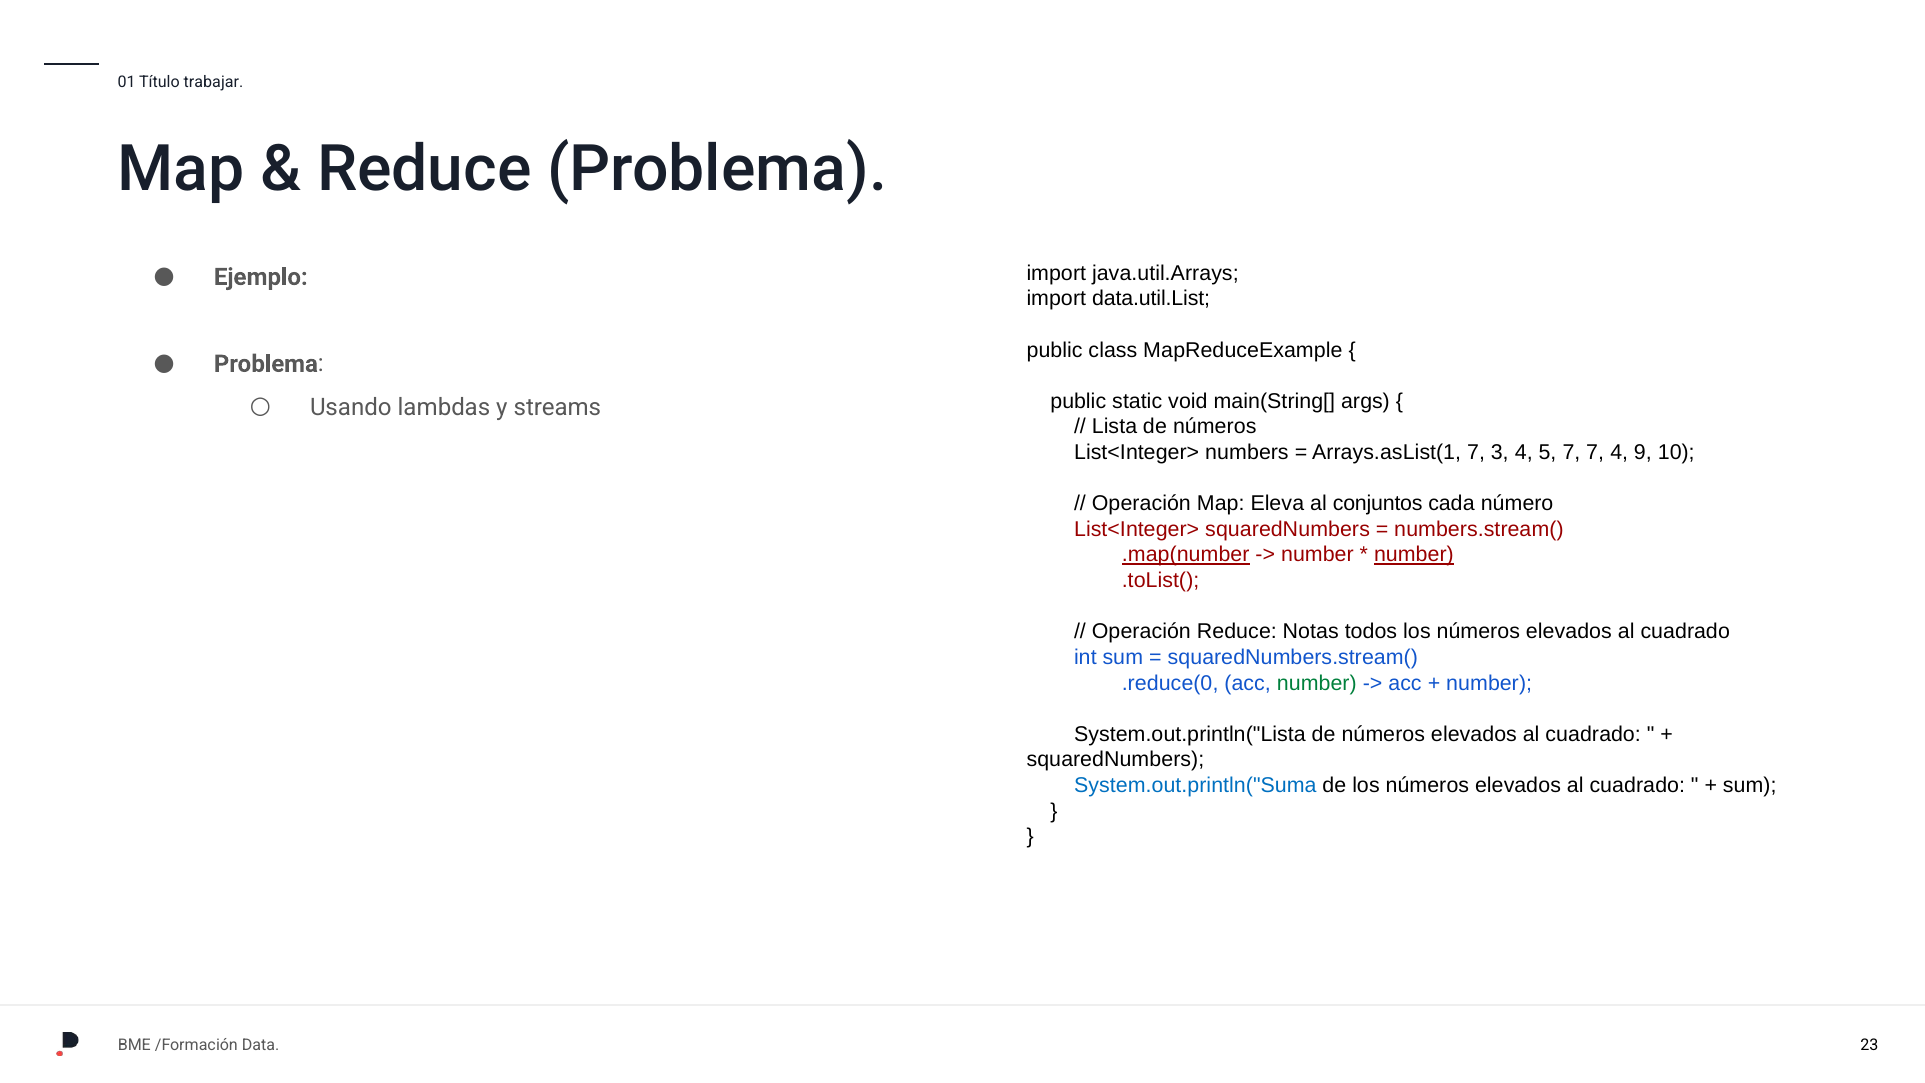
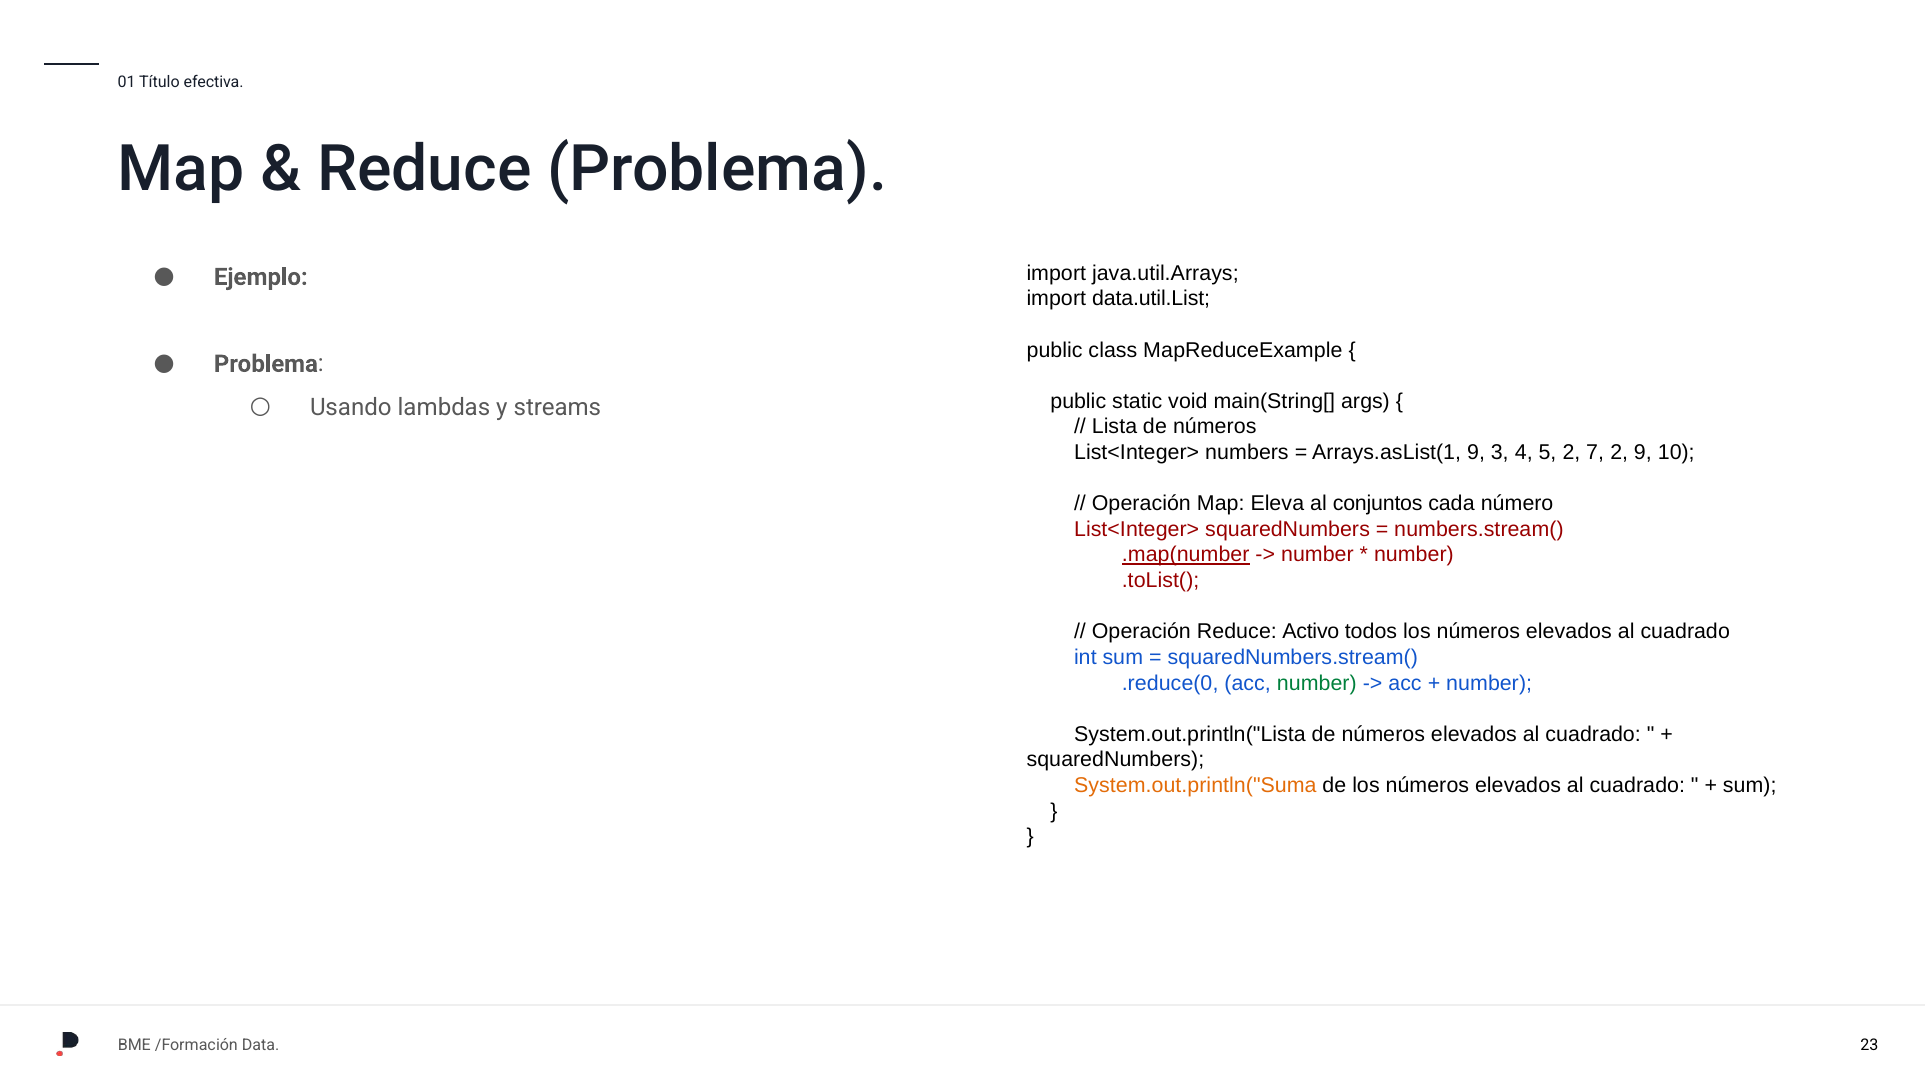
trabajar: trabajar -> efectiva (214, 82)
Arrays.asList(1 7: 7 -> 9 (1476, 452)
5 7: 7 -> 2 (1571, 452)
7 4: 4 -> 2 (1619, 452)
number underline: present -> none (1414, 555)
Notas: Notas -> Activo (1311, 632)
System.out.println("Suma colour: blue -> orange (1195, 785)
